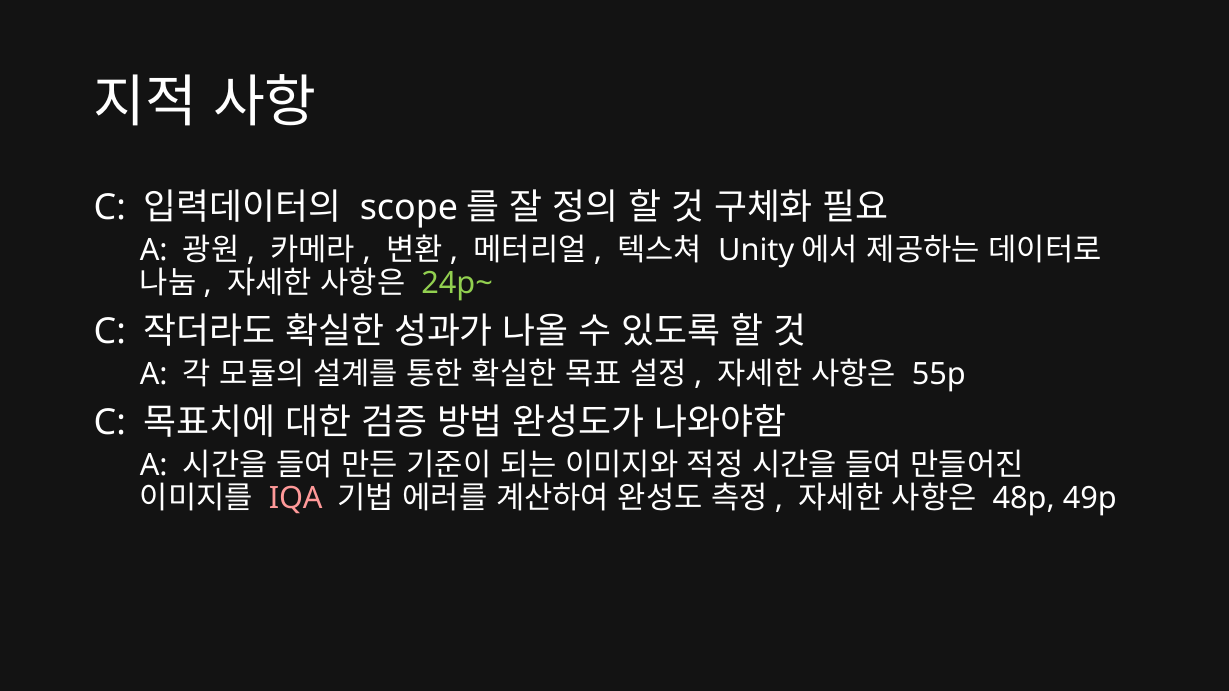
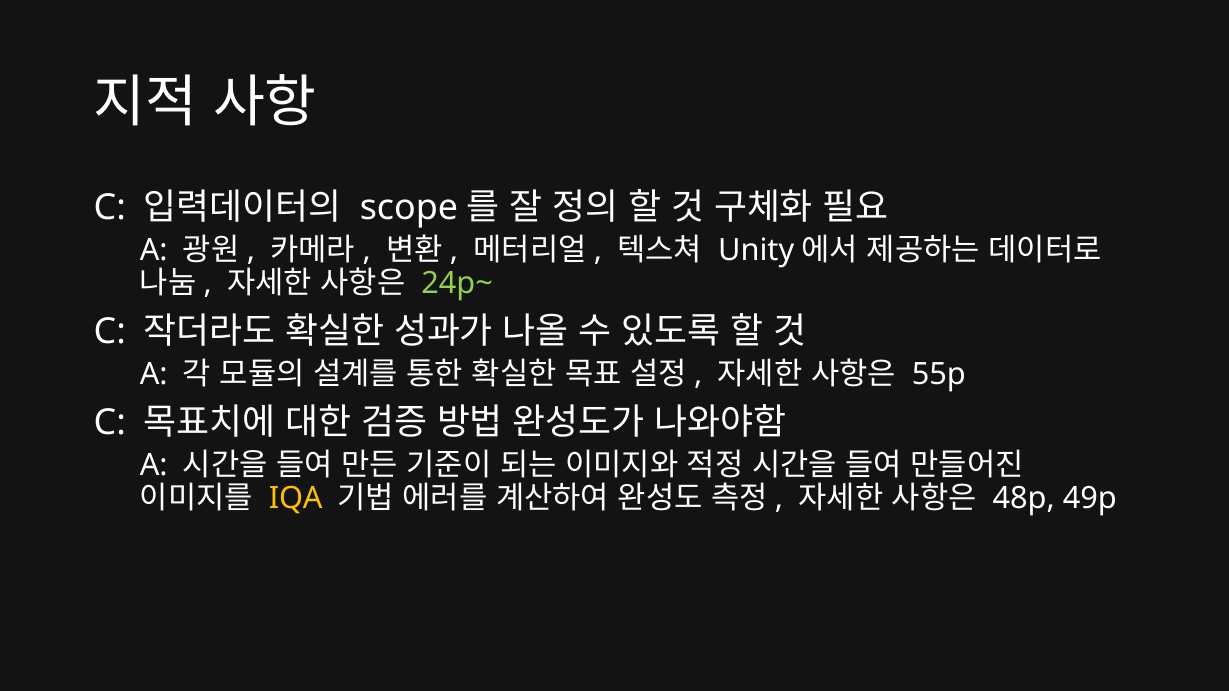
IQA colour: pink -> yellow (296, 499)
